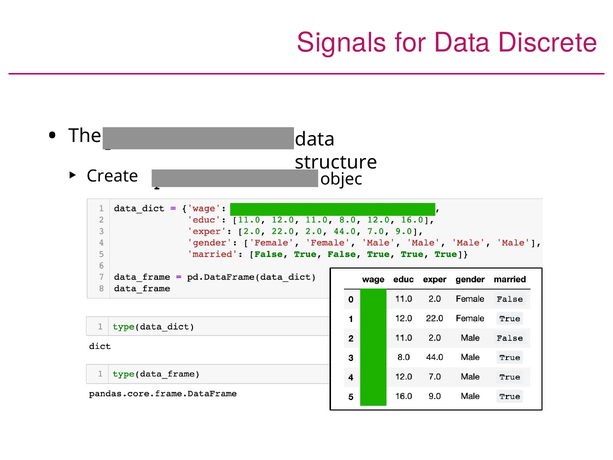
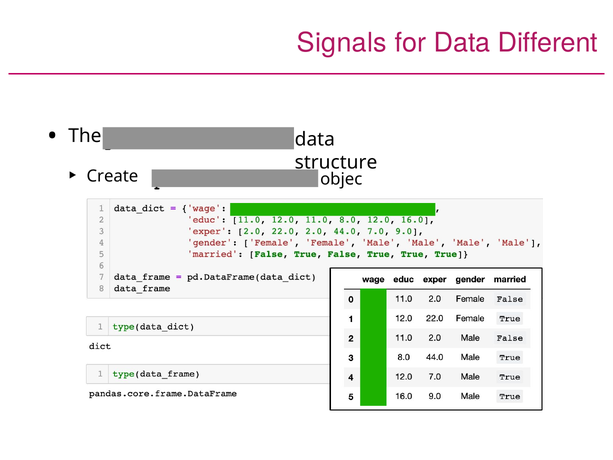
Discrete: Discrete -> Different (548, 43)
